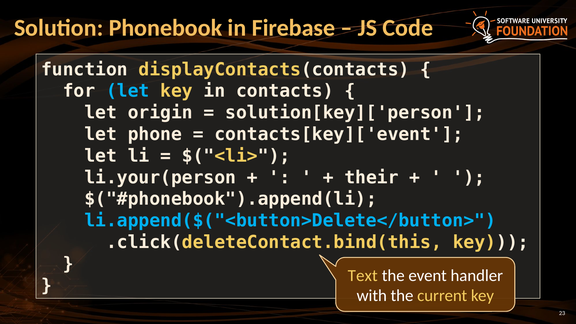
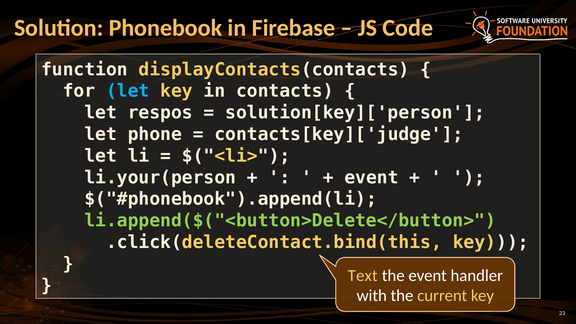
origin: origin -> respos (160, 113)
contacts[key]['event: contacts[key]['event -> contacts[key]['judge (339, 134)
their: their -> event (371, 177)
li.append($("<button>Delete</button> colour: light blue -> light green (290, 221)
